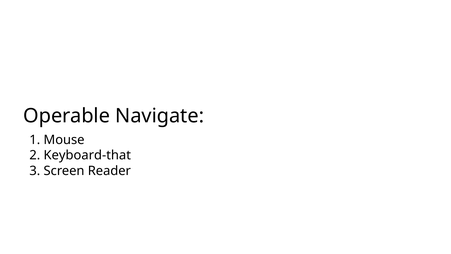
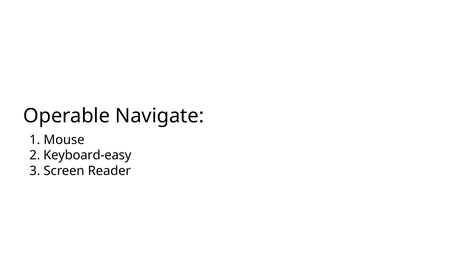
Keyboard-that: Keyboard-that -> Keyboard-easy (87, 155)
